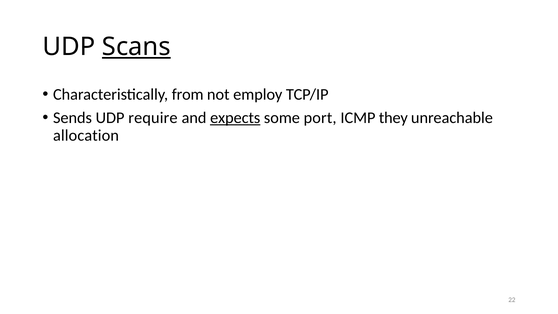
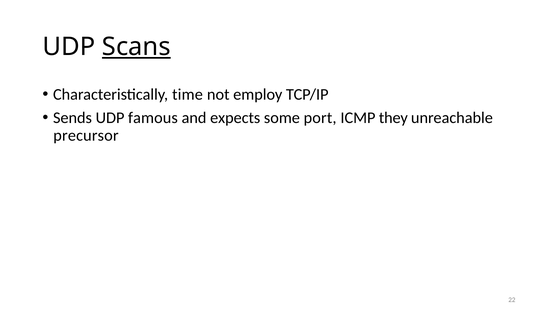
from: from -> time (187, 94)
require: require -> famous (153, 118)
expects underline: present -> none (235, 118)
allocation: allocation -> precursor (86, 135)
